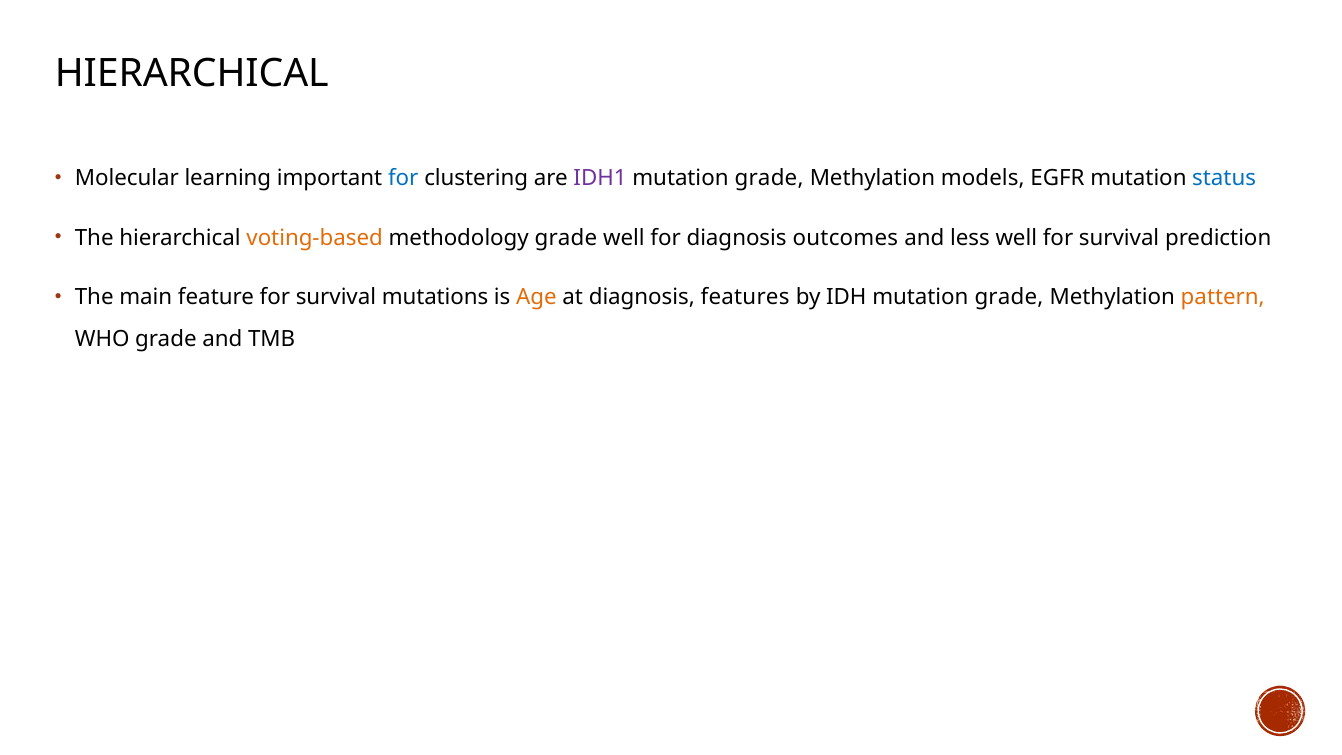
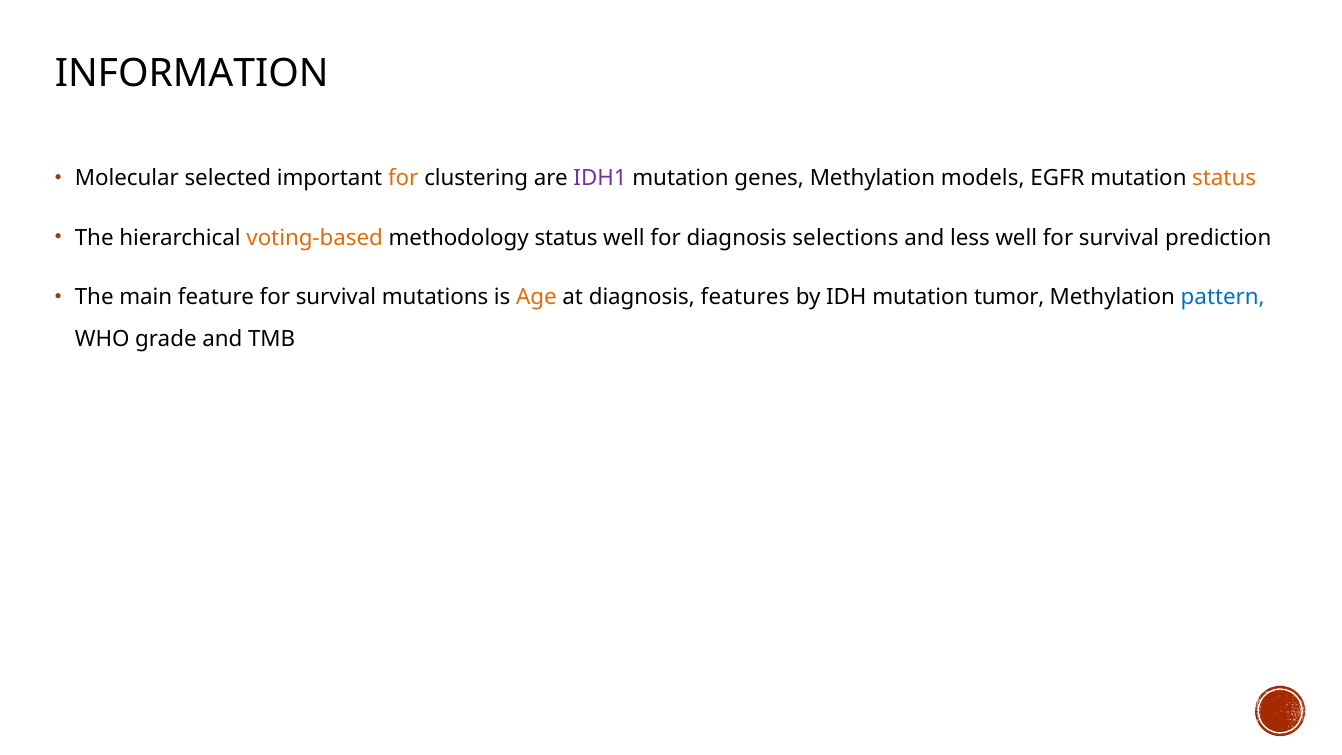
HIERARCHICAL: HIERARCHICAL -> INFORMATION (192, 73)
learning: learning -> selected (228, 178)
for colour: blue -> orange (403, 178)
grade: grade -> genes (769, 178)
status colour: blue -> orange (1224, 178)
methodology grade: grade -> status (566, 238)
outcomes: outcomes -> selections (845, 238)
IDH mutation grade: grade -> tumor (1009, 297)
pattern colour: orange -> blue (1223, 297)
